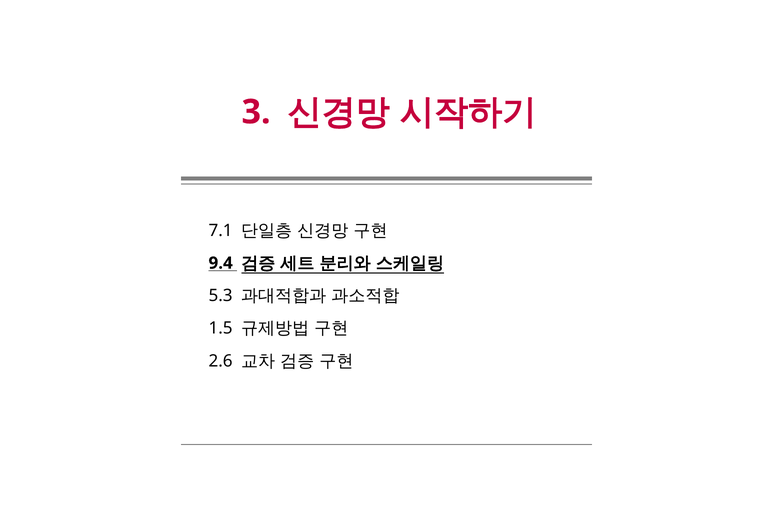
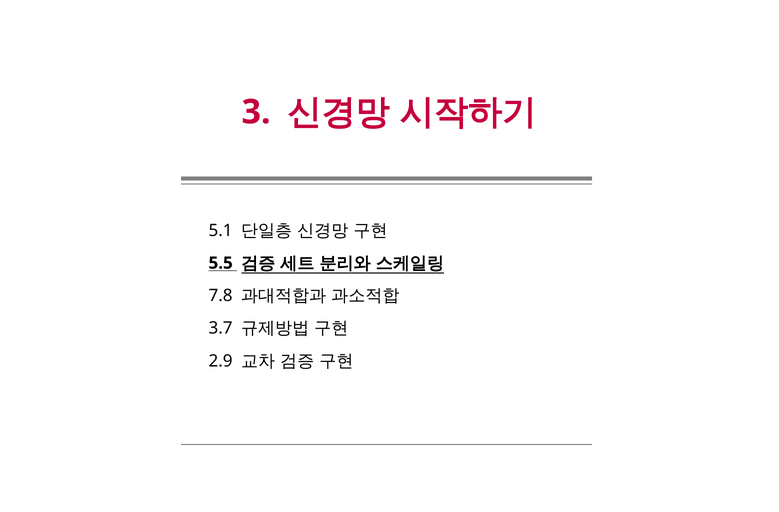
7.1: 7.1 -> 5.1 (221, 230)
9.4: 9.4 -> 5.5 (221, 263)
5.3: 5.3 -> 7.8 (221, 295)
1.5: 1.5 -> 3.7 (221, 328)
2.6: 2.6 -> 2.9 (221, 361)
